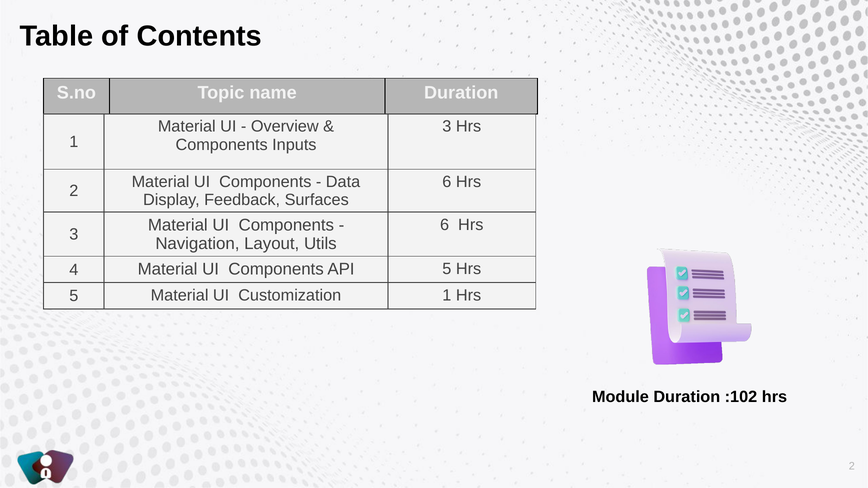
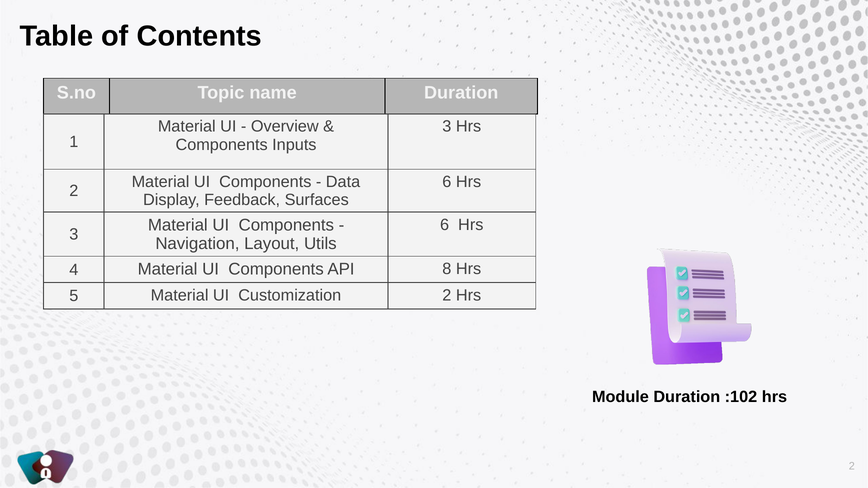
API 5: 5 -> 8 (447, 269)
Customization 1: 1 -> 2 (447, 295)
